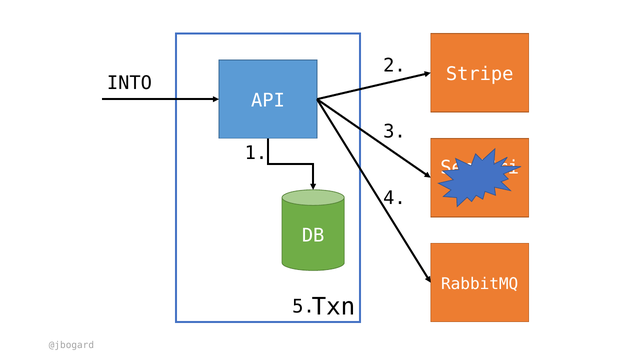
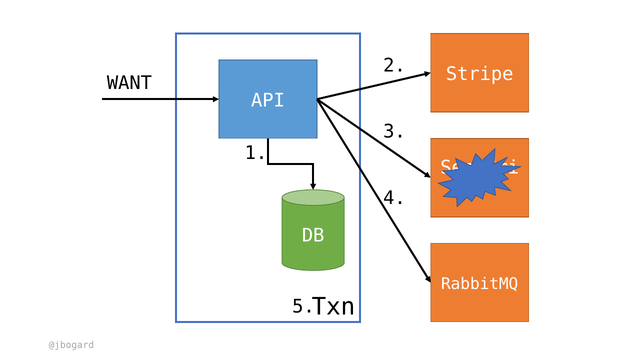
INTO: INTO -> WANT (129, 83)
